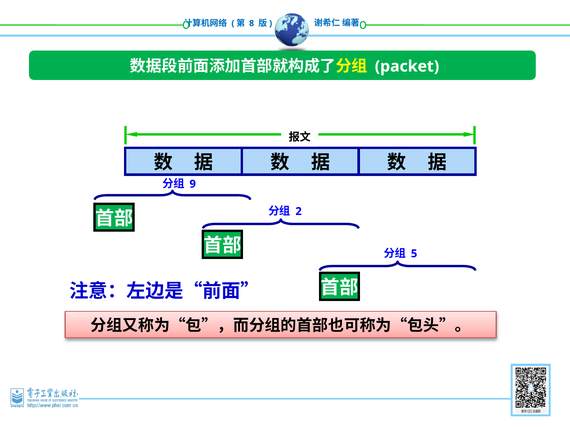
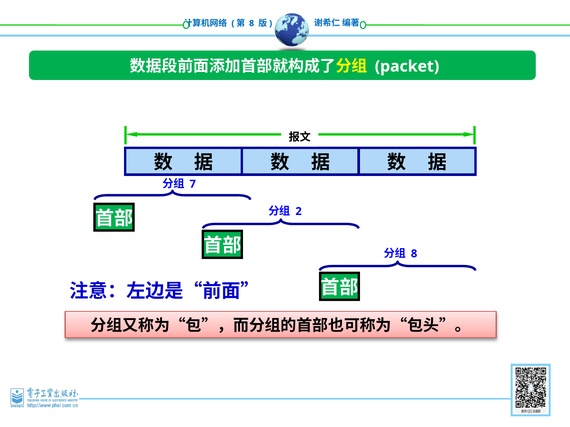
9: 9 -> 7 (193, 184)
5: 5 -> 8 (414, 254)
